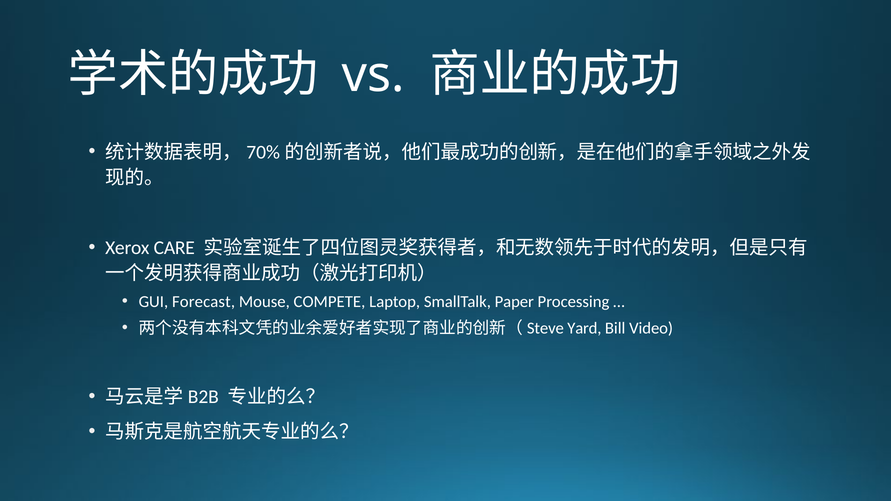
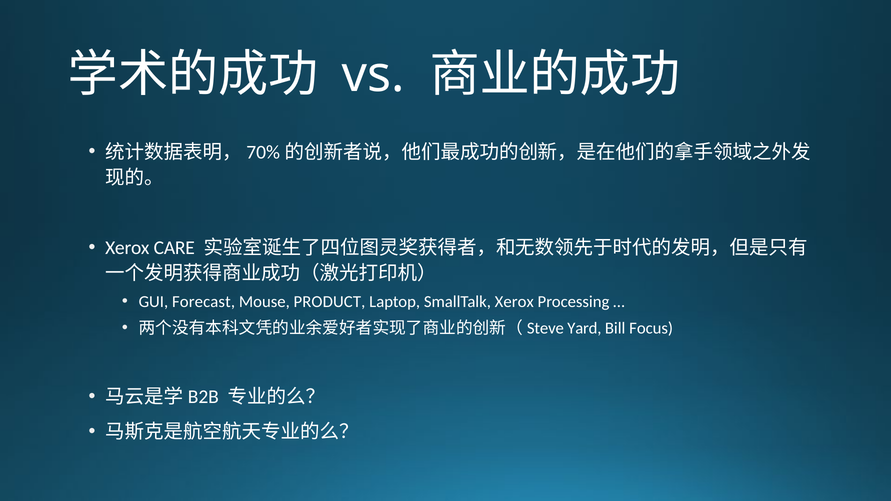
COMPETE: COMPETE -> PRODUCT (329, 302)
SmallTalk Paper: Paper -> Xerox (514, 302)
Video: Video -> Focus (651, 328)
